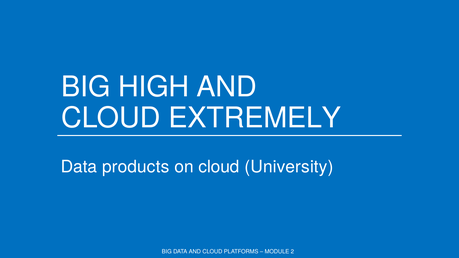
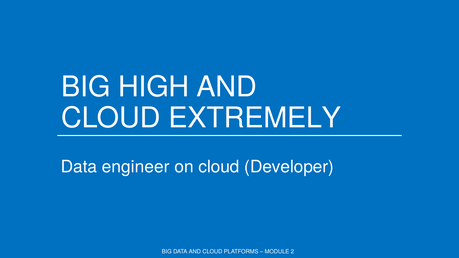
products: products -> engineer (136, 167)
University: University -> Developer (289, 167)
